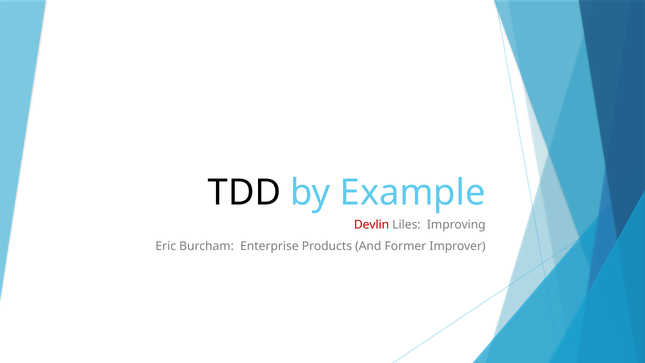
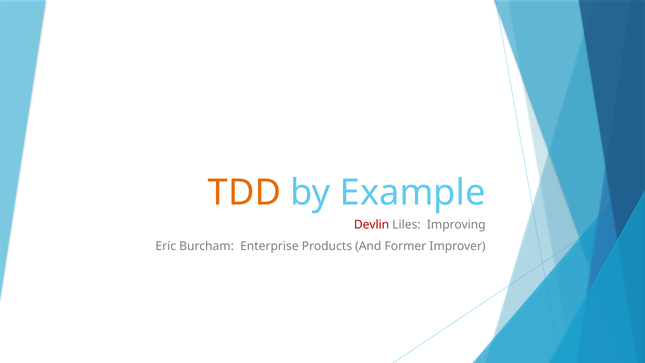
TDD colour: black -> orange (245, 193)
